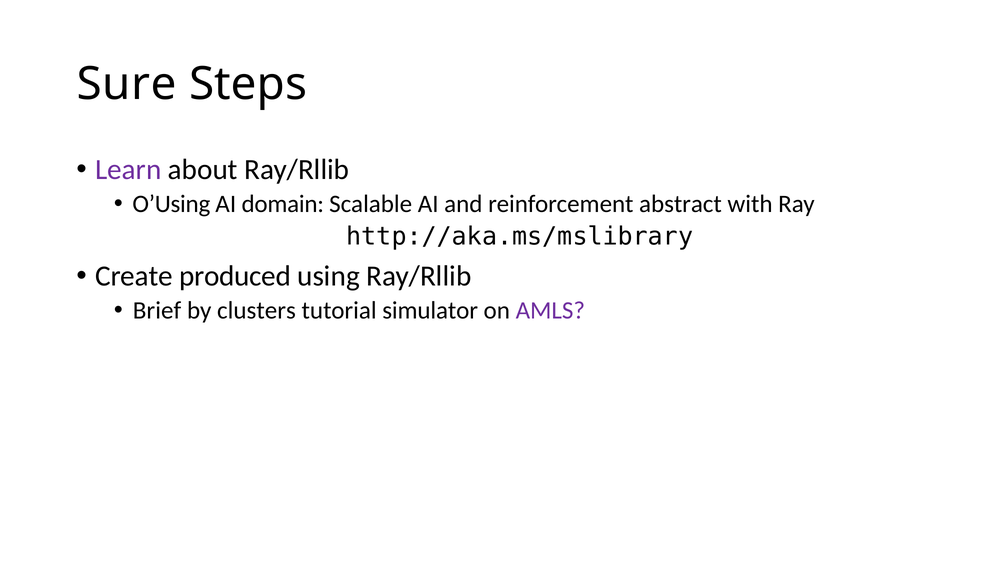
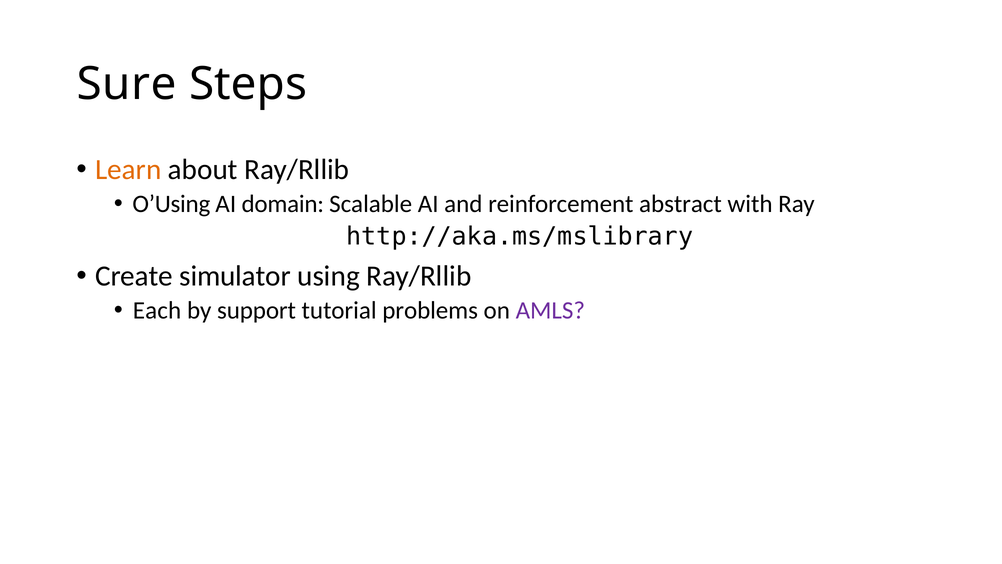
Learn colour: purple -> orange (128, 169)
produced: produced -> simulator (235, 276)
Brief: Brief -> Each (157, 310)
clusters: clusters -> support (257, 310)
simulator: simulator -> problems (430, 310)
